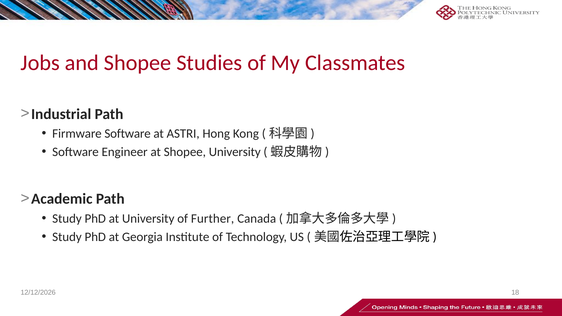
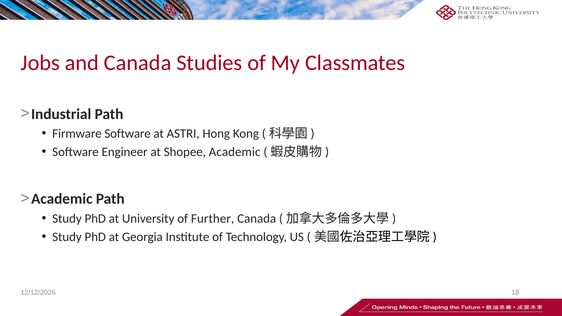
and Shopee: Shopee -> Canada (138, 63)
Shopee University: University -> Academic (235, 152)
